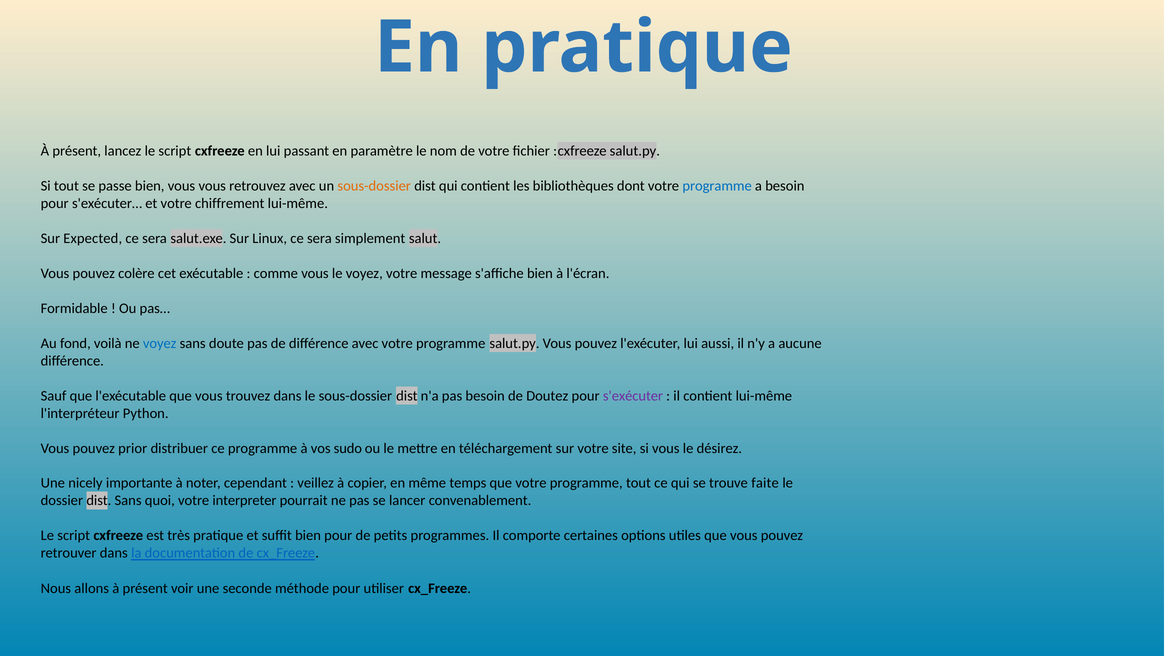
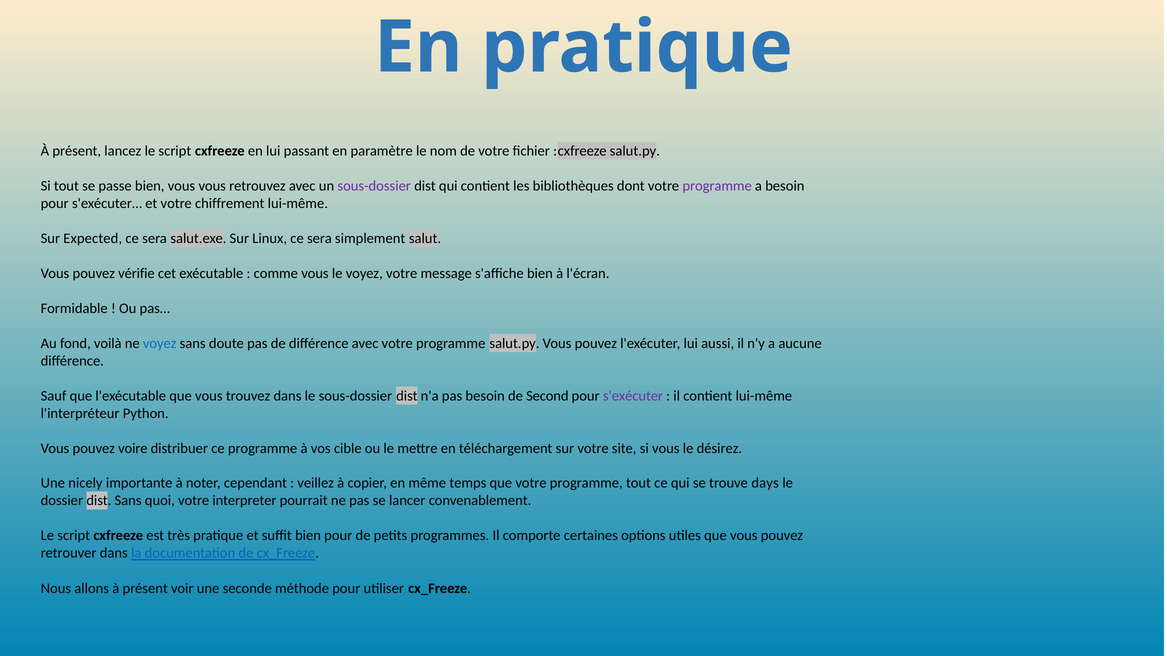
sous-dossier colour: orange -> purple (374, 186)
programme colour: blue -> purple (717, 186)
colère: colère -> vérifie (136, 273)
Doutez: Doutez -> Second (547, 396)
prior: prior -> voire (133, 448)
sudo: sudo -> cible (348, 448)
faite: faite -> days (765, 483)
